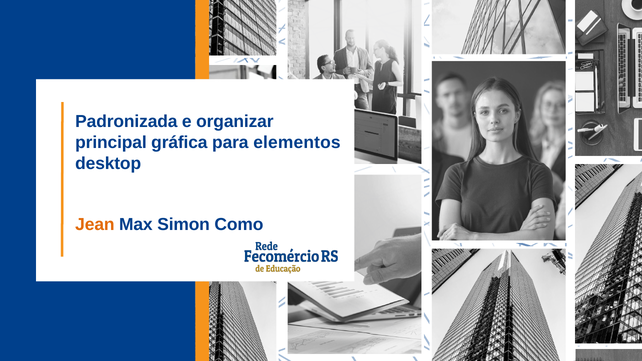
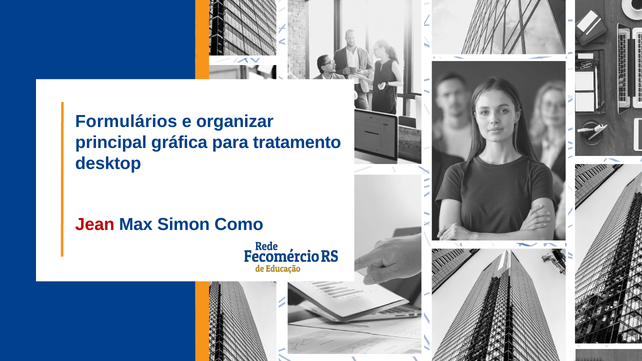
Padronizada: Padronizada -> Formulários (126, 122)
elementos: elementos -> tratamento (297, 143)
Jean colour: orange -> red (95, 224)
